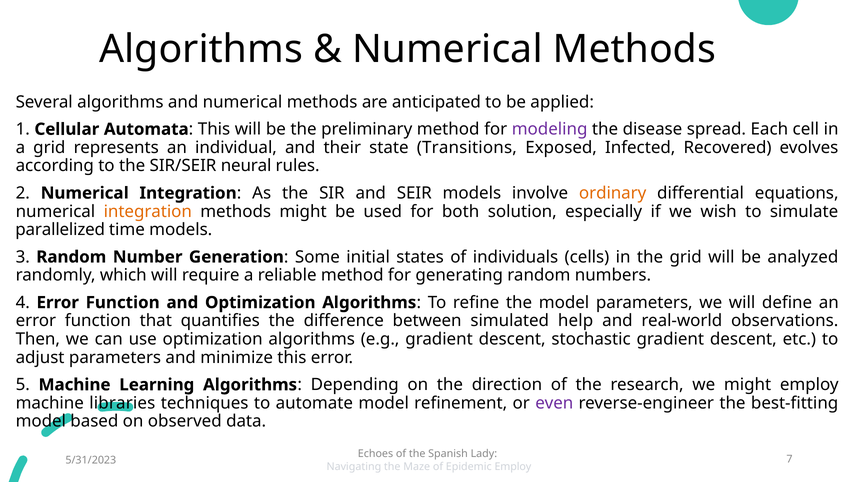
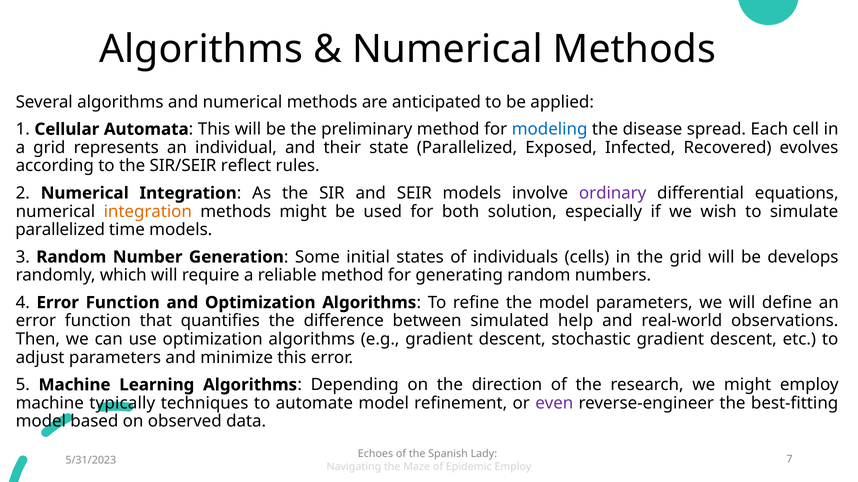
modeling colour: purple -> blue (550, 129)
state Transitions: Transitions -> Parallelized (467, 148)
neural: neural -> reflect (246, 166)
ordinary colour: orange -> purple (613, 193)
analyzed: analyzed -> develops (803, 257)
libraries: libraries -> typically (122, 404)
